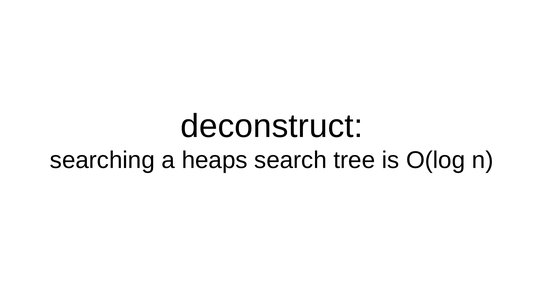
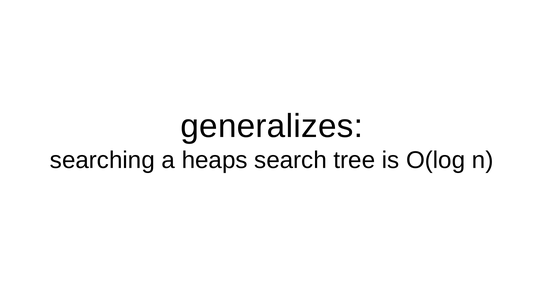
deconstruct: deconstruct -> generalizes (272, 126)
